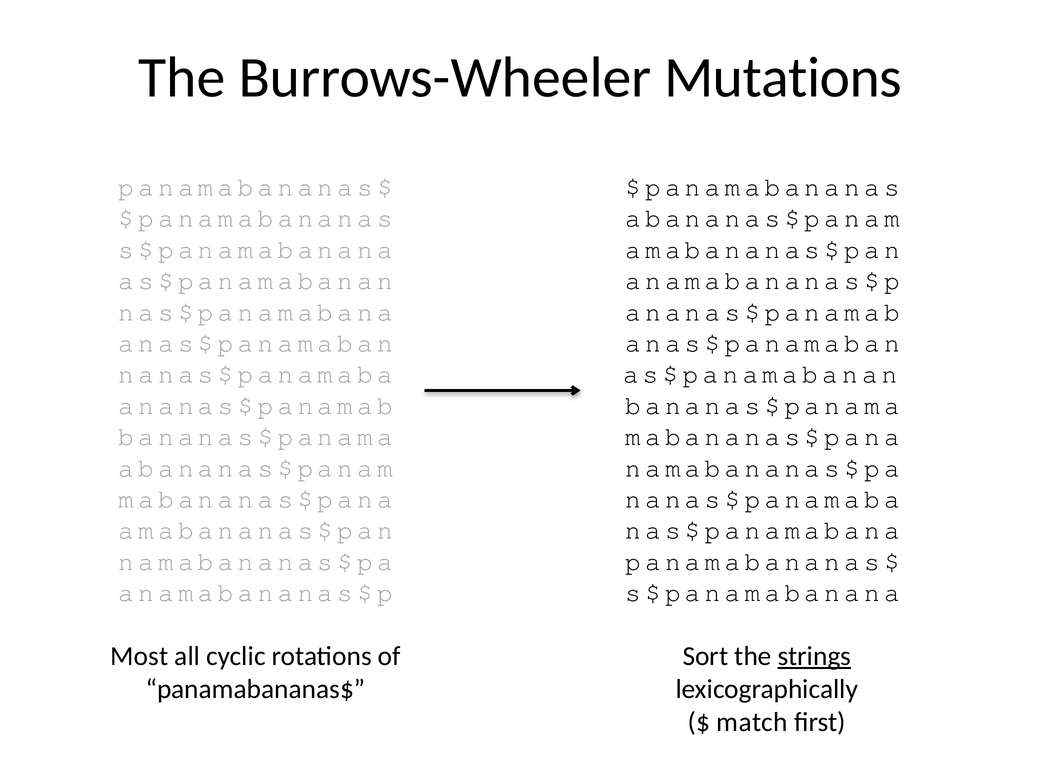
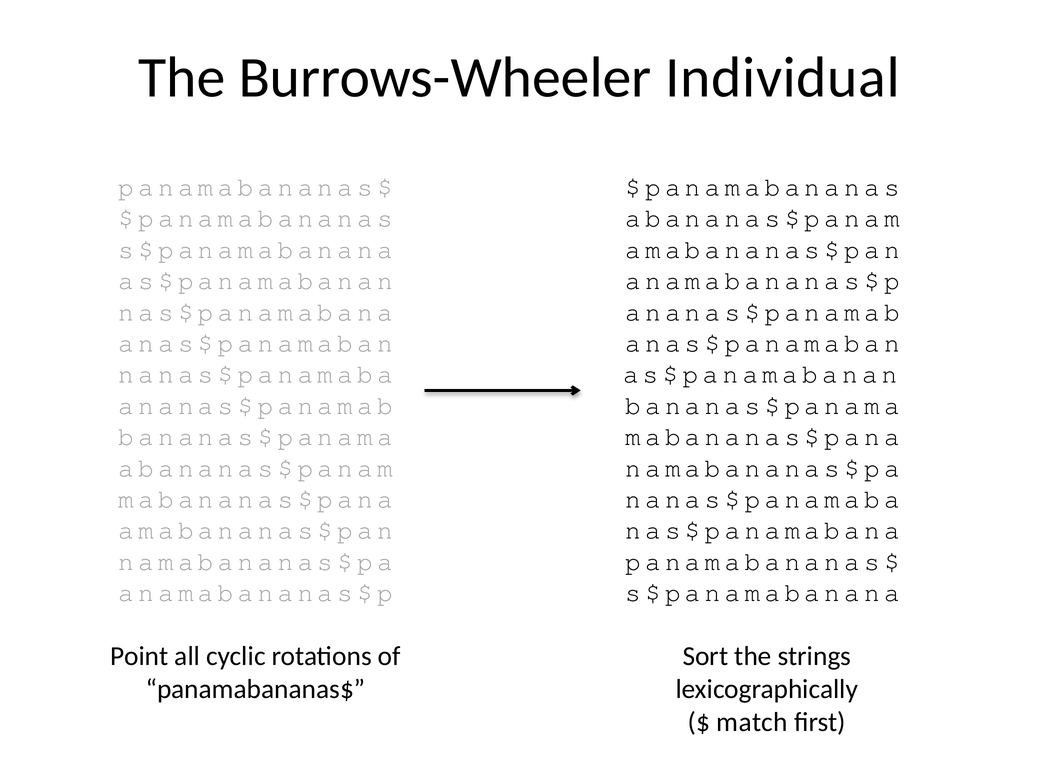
Mutations: Mutations -> Individual (783, 78)
Most: Most -> Point (139, 656)
strings underline: present -> none (814, 656)
